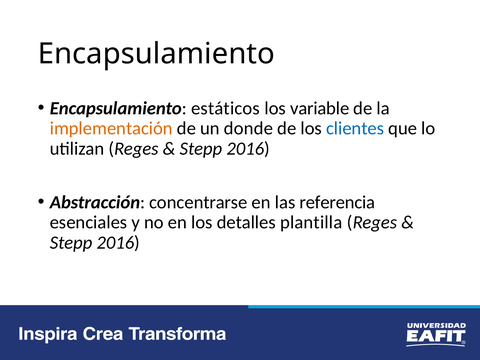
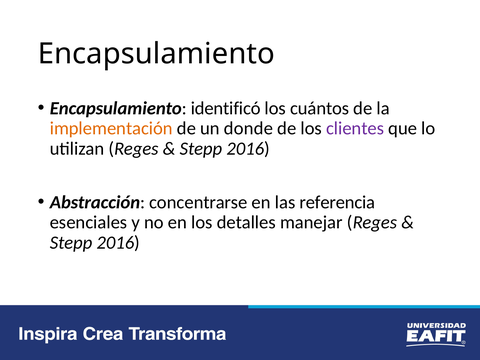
estáticos: estáticos -> identificó (226, 108)
variable: variable -> cuántos (320, 108)
clientes colour: blue -> purple (355, 128)
plantilla: plantilla -> manejar (311, 222)
